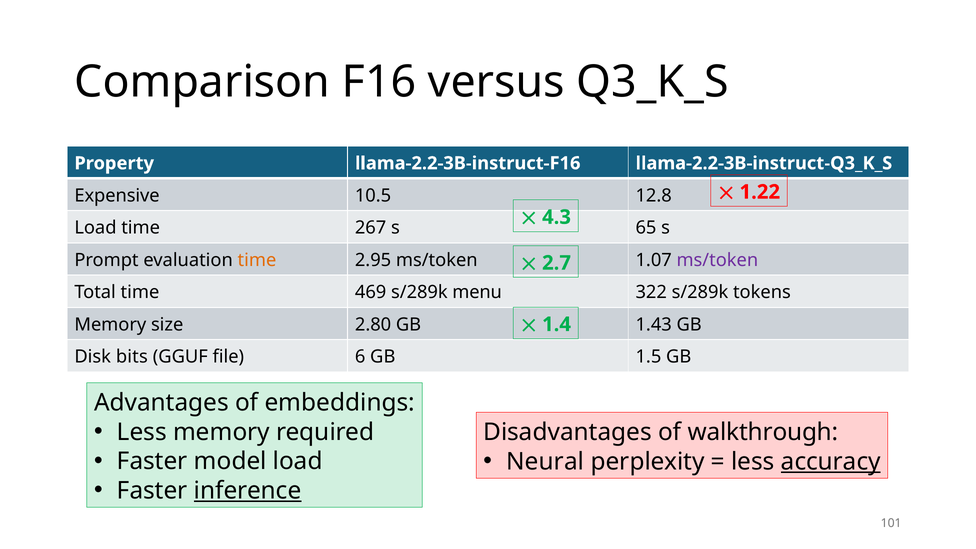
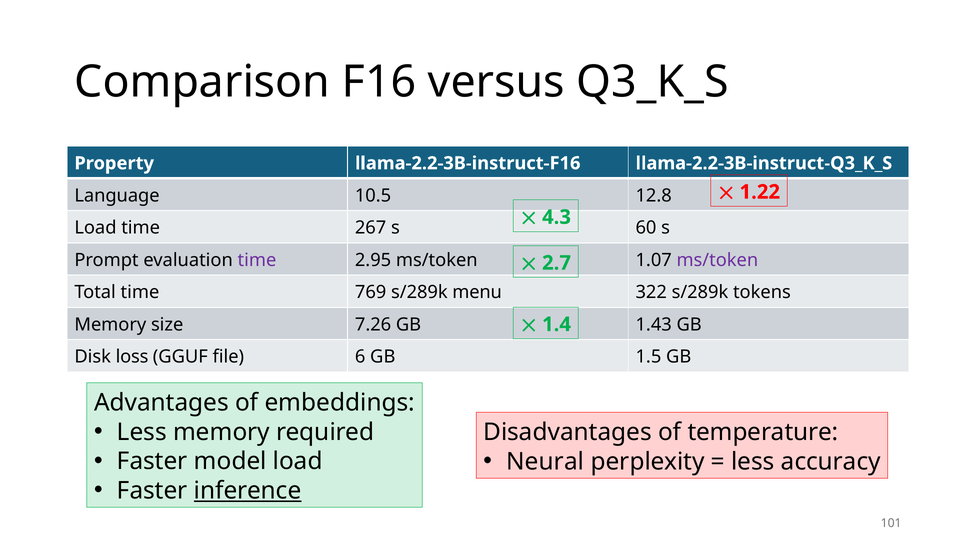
Expensive: Expensive -> Language (117, 196)
65: 65 -> 60 (646, 228)
time colour: orange -> purple (257, 260)
469: 469 -> 769 (371, 292)
2.80: 2.80 -> 7.26 (373, 325)
bits: bits -> loss (132, 357)
walkthrough: walkthrough -> temperature (763, 432)
accuracy underline: present -> none (831, 462)
